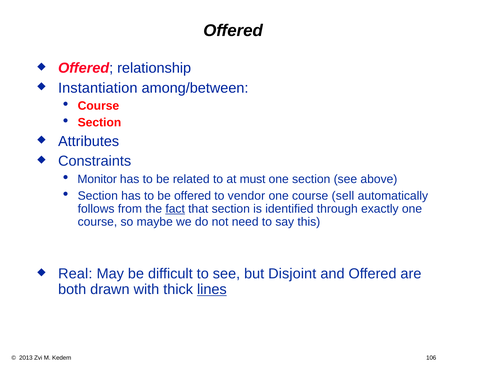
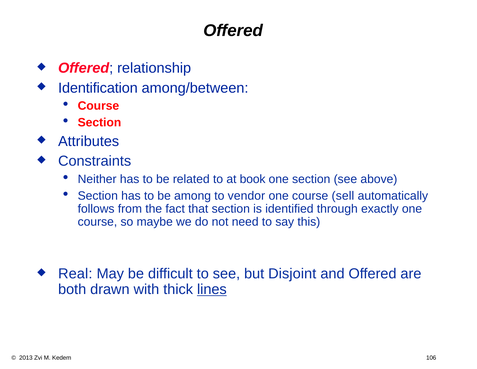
Instantiation: Instantiation -> Identification (98, 88)
Monitor: Monitor -> Neither (97, 179)
must: must -> book (253, 179)
be offered: offered -> among (193, 196)
fact underline: present -> none (175, 209)
